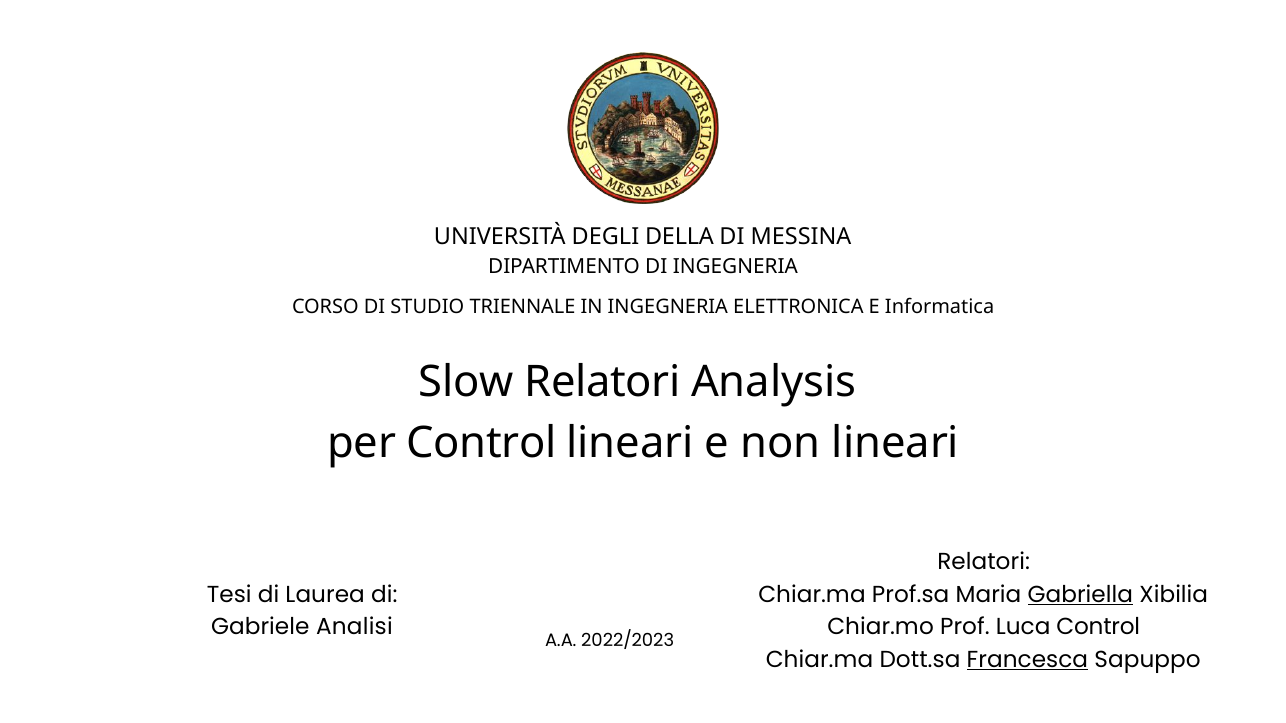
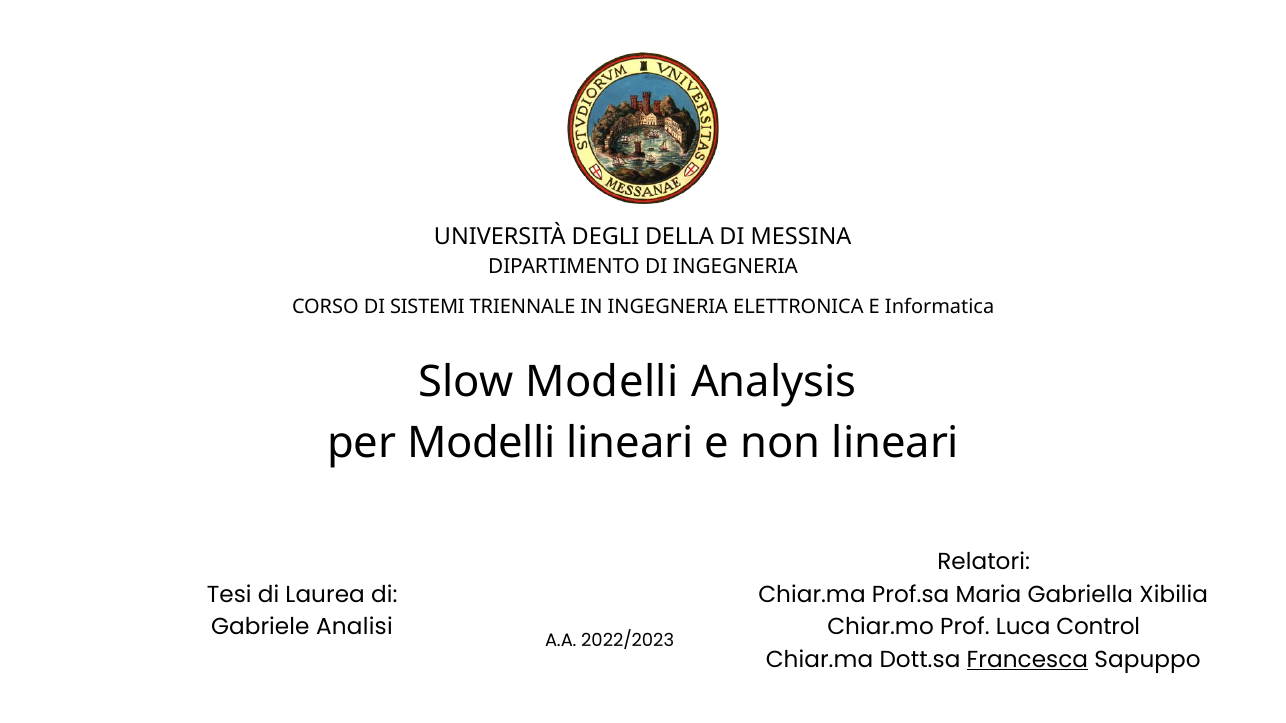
STUDIO: STUDIO -> SISTEMI (427, 307)
Slow Relatori: Relatori -> Modelli (602, 382)
per Control: Control -> Modelli (481, 443)
Gabriella underline: present -> none (1080, 595)
